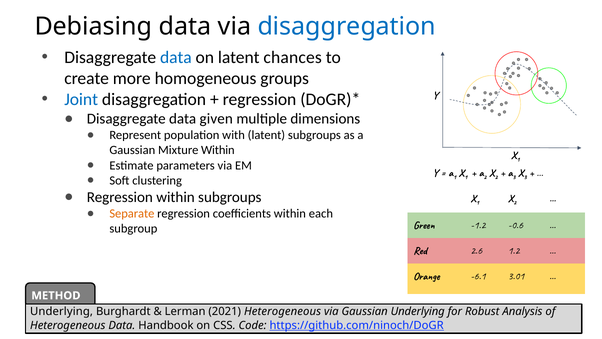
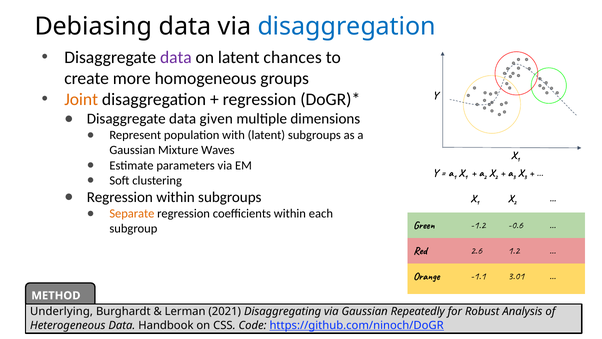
data colour: blue -> purple (176, 57)
Joint colour: blue -> orange (81, 99)
Mixture Within: Within -> Waves (218, 150)
-6.1: -6.1 -> -1.1 (478, 276)
2021 Heterogeneous: Heterogeneous -> Disaggregating (283, 311)
Gaussian Underlying: Underlying -> Repeatedly (418, 311)
